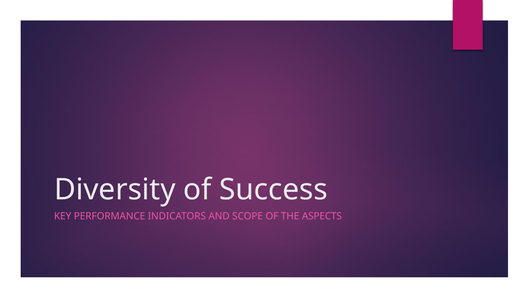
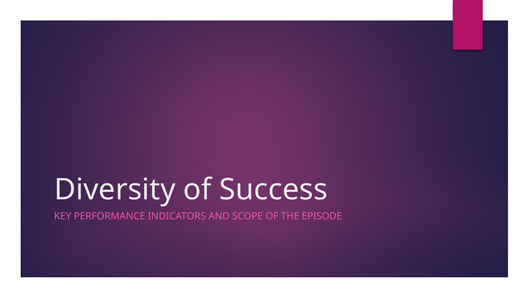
ASPECTS: ASPECTS -> EPISODE (322, 216)
